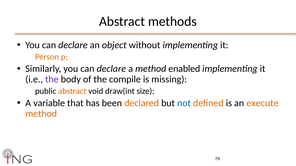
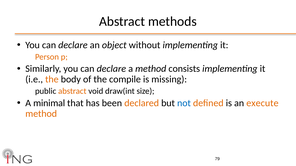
enabled: enabled -> consists (184, 69)
the colour: purple -> orange (52, 80)
variable: variable -> minimal (49, 103)
